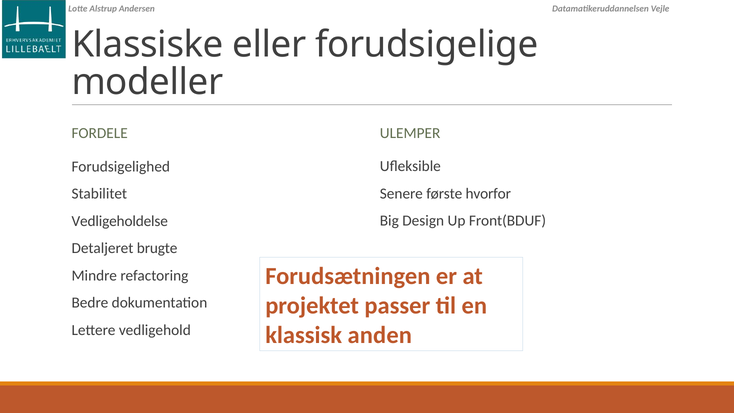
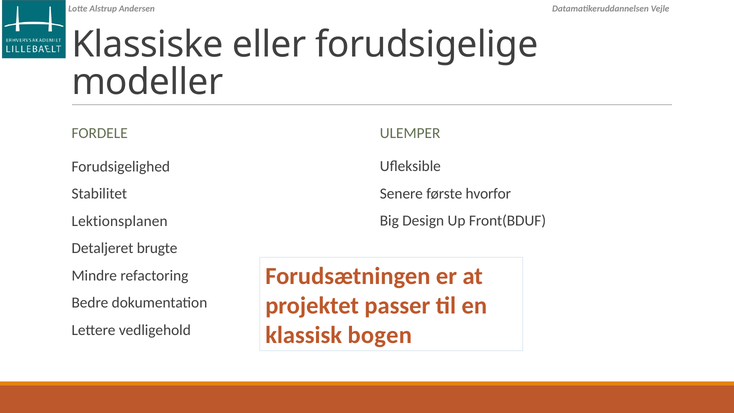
Vedligeholdelse: Vedligeholdelse -> Lektionsplanen (120, 221)
anden: anden -> bogen (380, 335)
